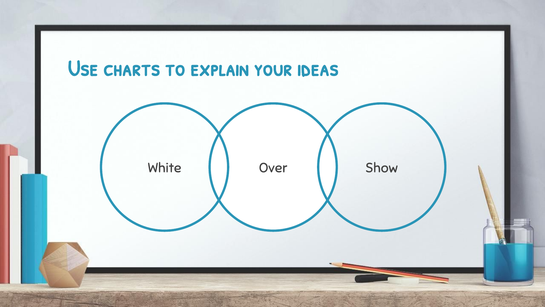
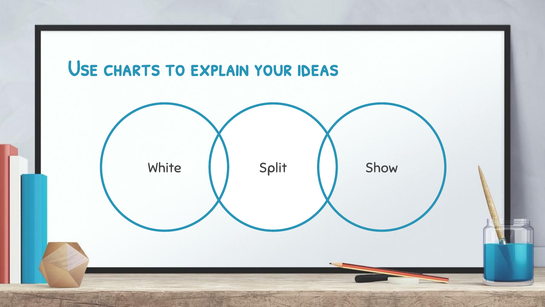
Over: Over -> Split (273, 168)
